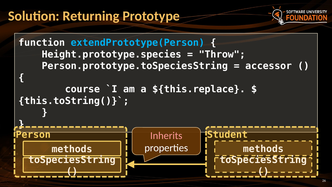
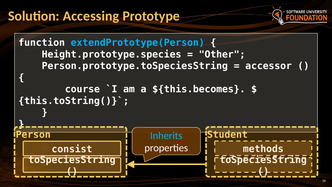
Returning: Returning -> Accessing (91, 16)
Throw: Throw -> Other (222, 54)
${this.replace: ${this.replace -> ${this.becomes (199, 89)
Inherits colour: pink -> light blue (166, 135)
methods: methods -> consist (72, 149)
